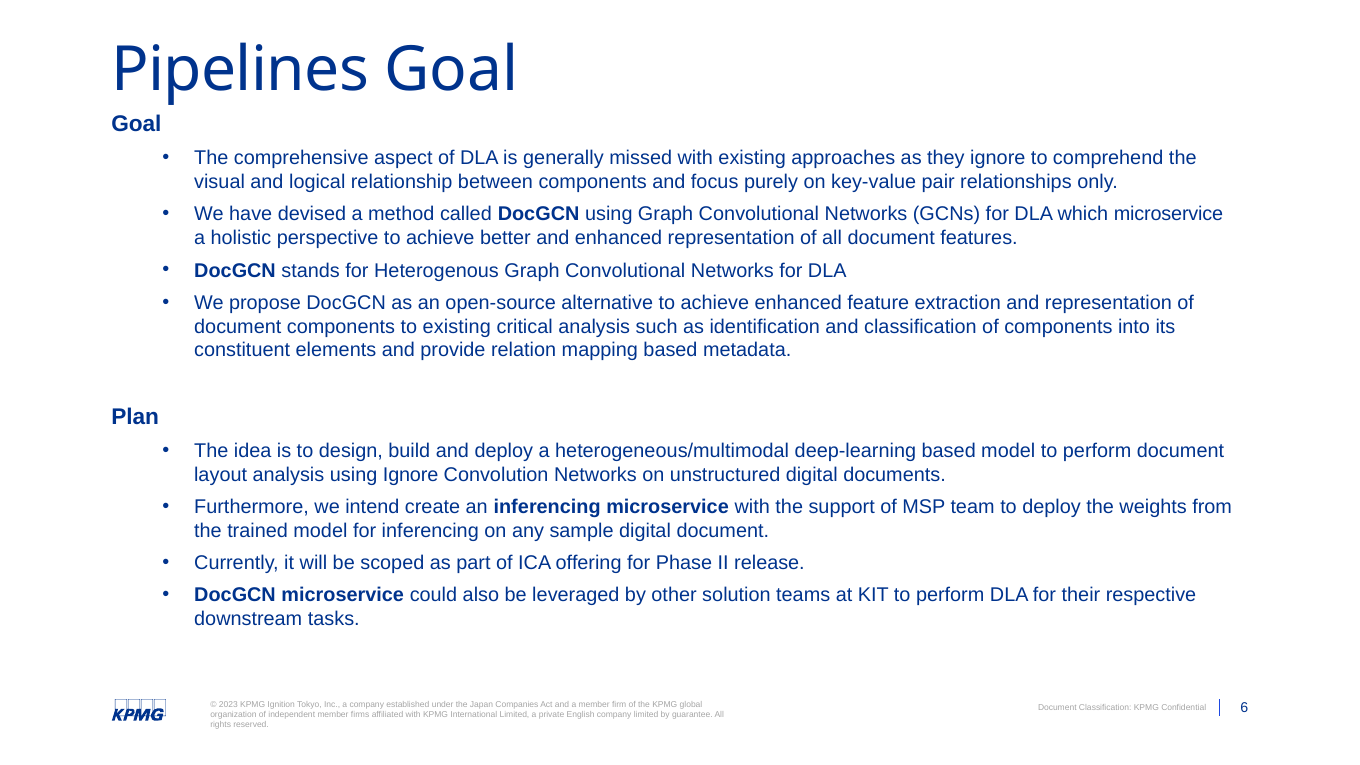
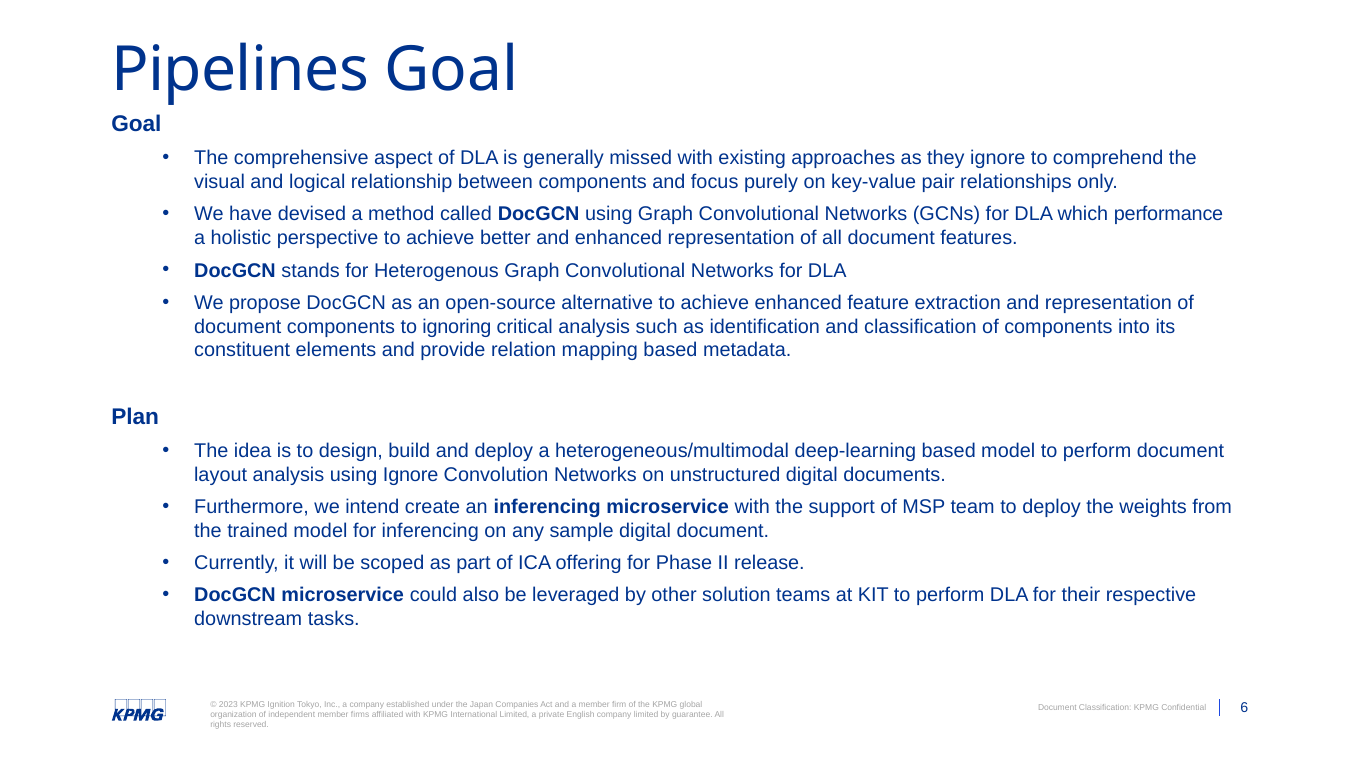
which microservice: microservice -> performance (1169, 214)
to existing: existing -> ignoring (457, 327)
